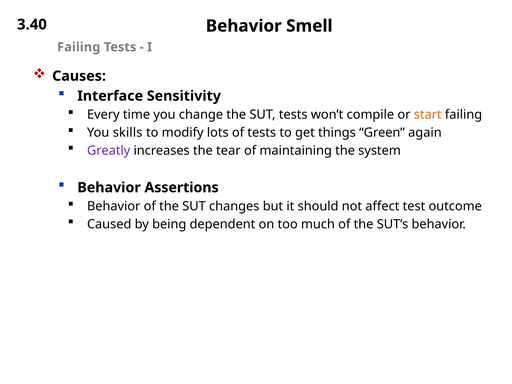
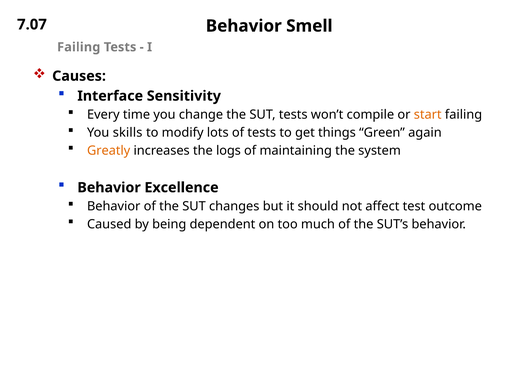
3.40: 3.40 -> 7.07 (32, 25)
Greatly colour: purple -> orange (109, 150)
tear: tear -> logs (228, 150)
Assertions: Assertions -> Excellence (182, 188)
